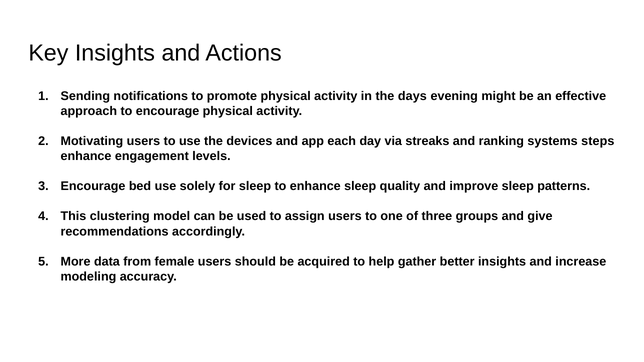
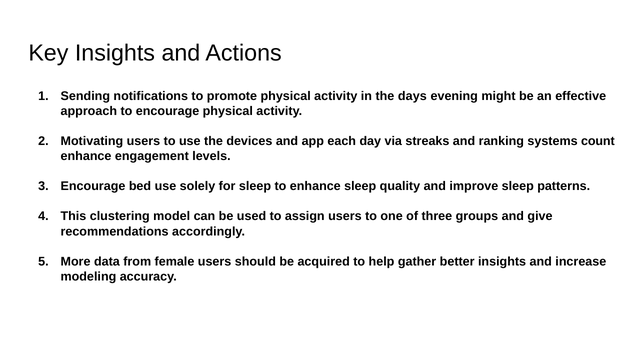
steps: steps -> count (598, 141)
